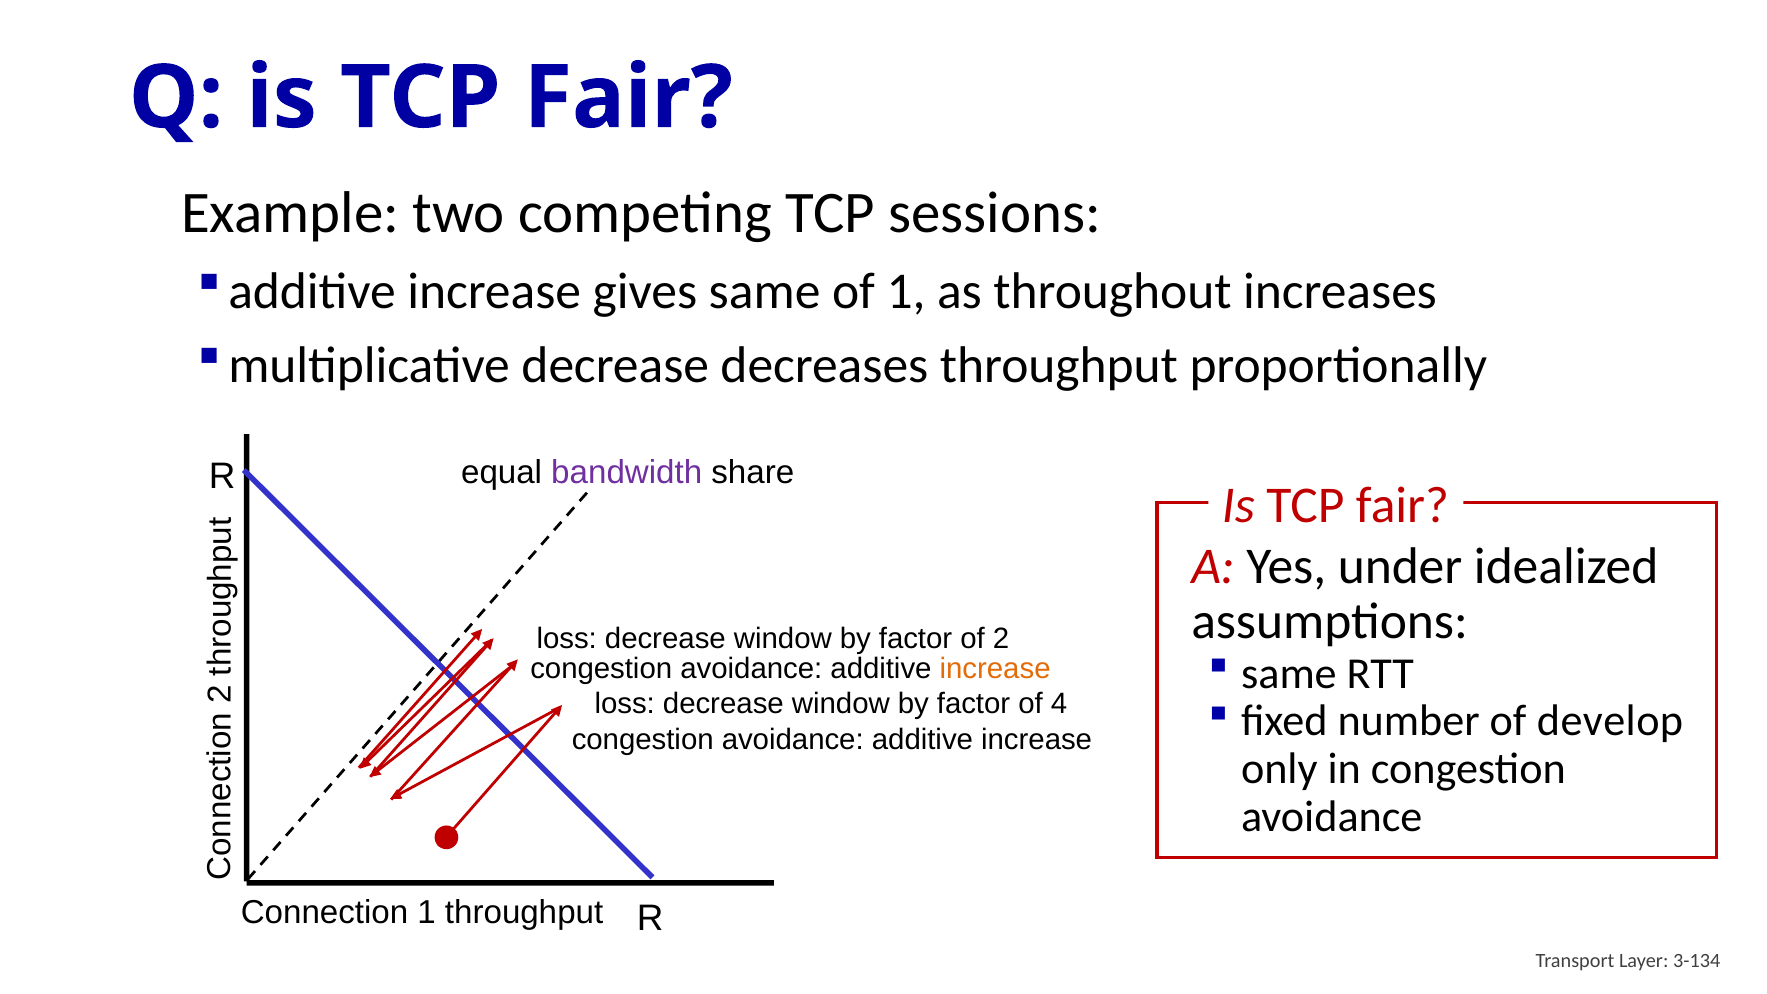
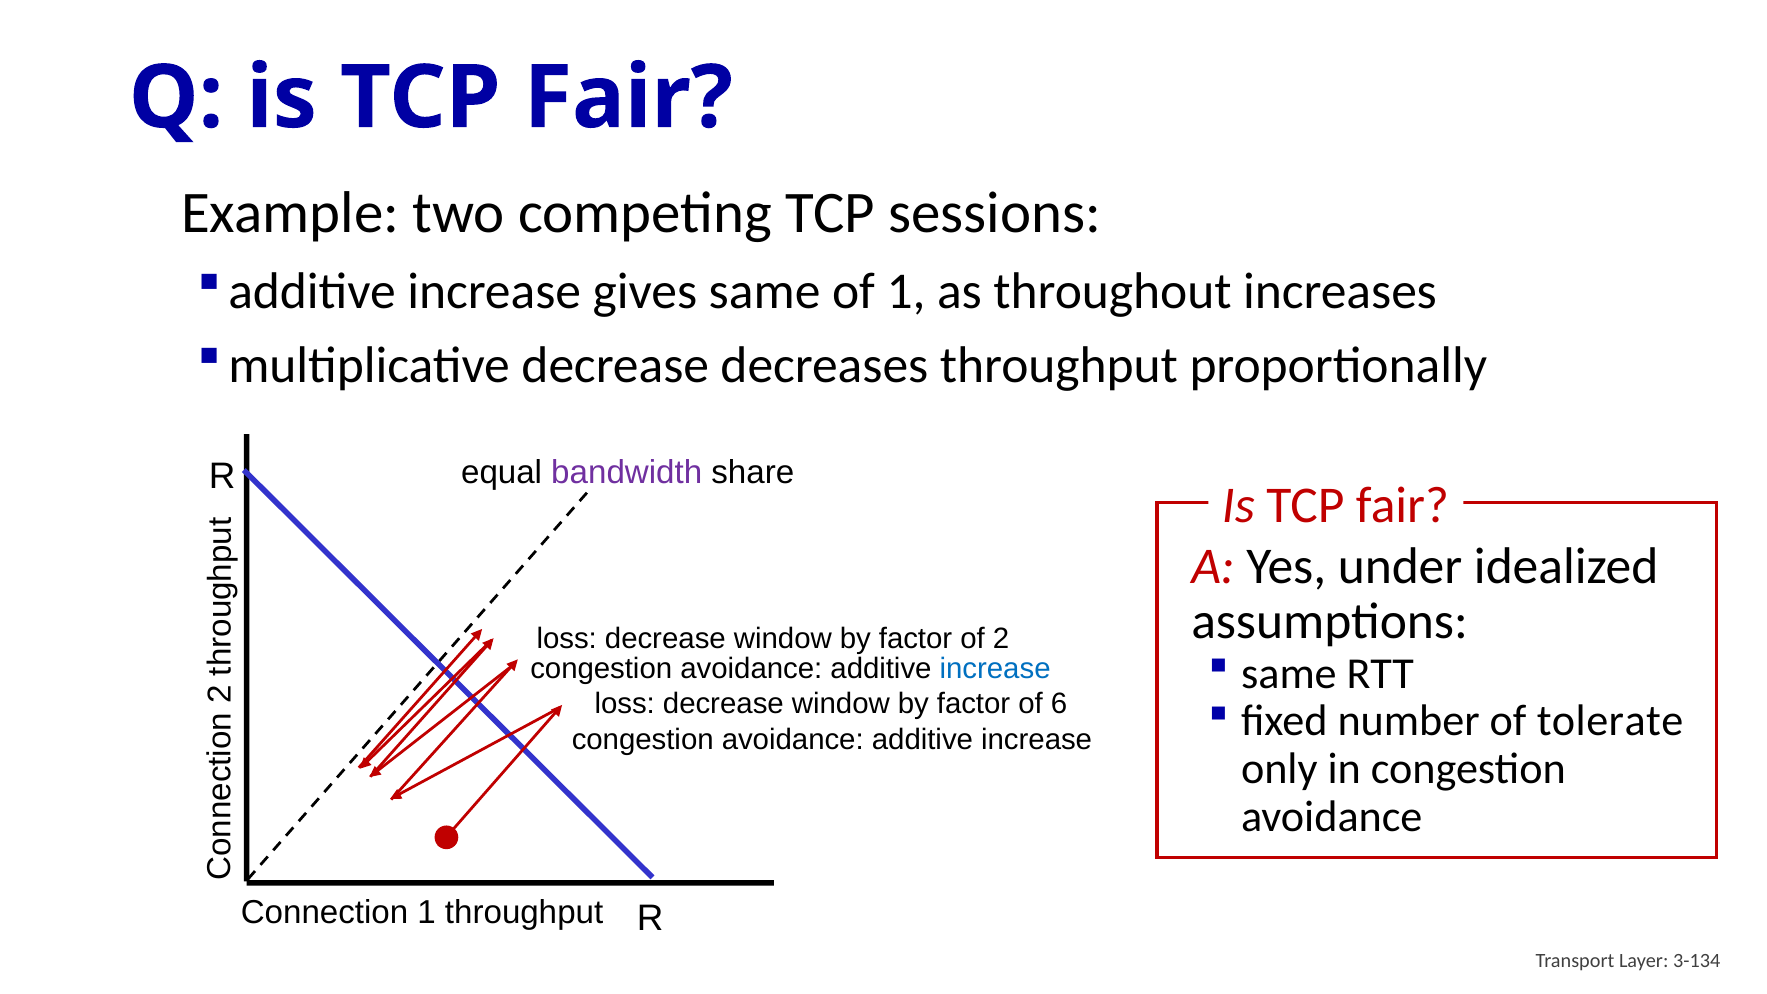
increase colour: orange -> blue (995, 669)
4: 4 -> 6 (1059, 704)
develop: develop -> tolerate (1610, 721)
